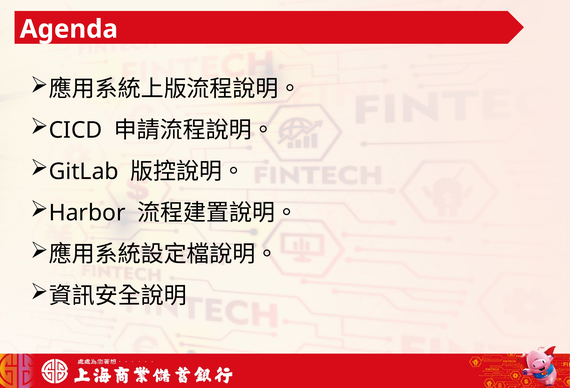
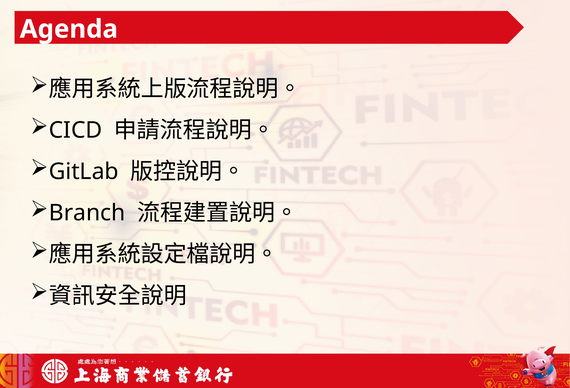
Harbor: Harbor -> Branch (87, 213)
